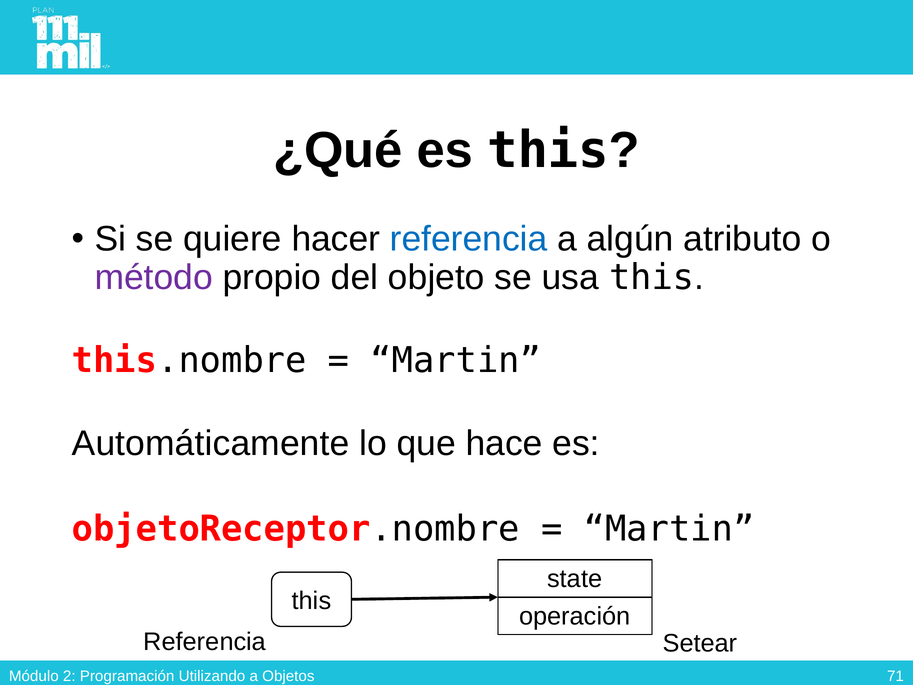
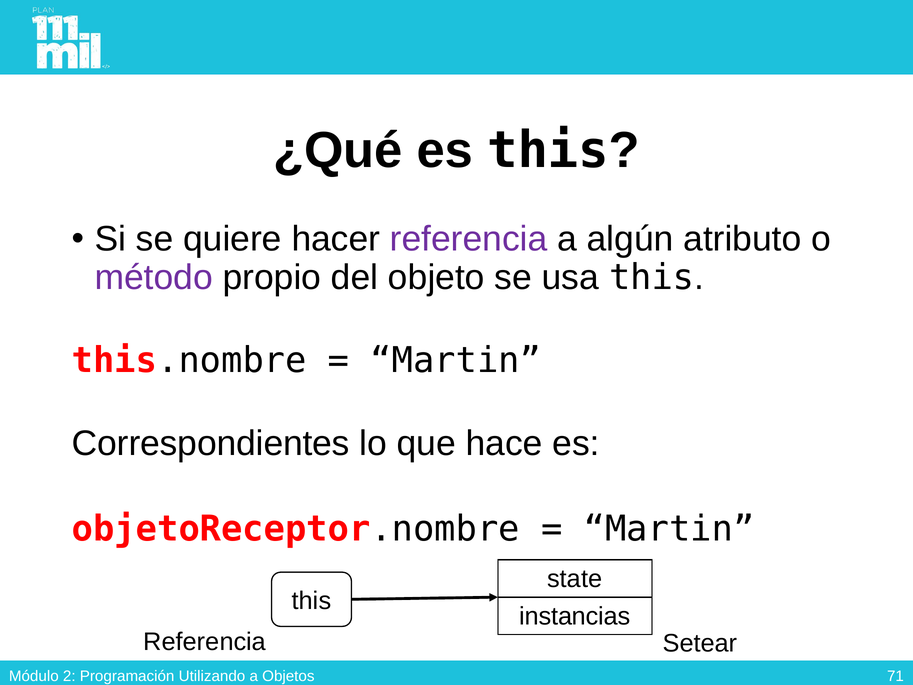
referencia colour: blue -> purple (469, 239)
Automáticamente: Automáticamente -> Correspondientes (211, 443)
operación: operación -> instancias (575, 616)
